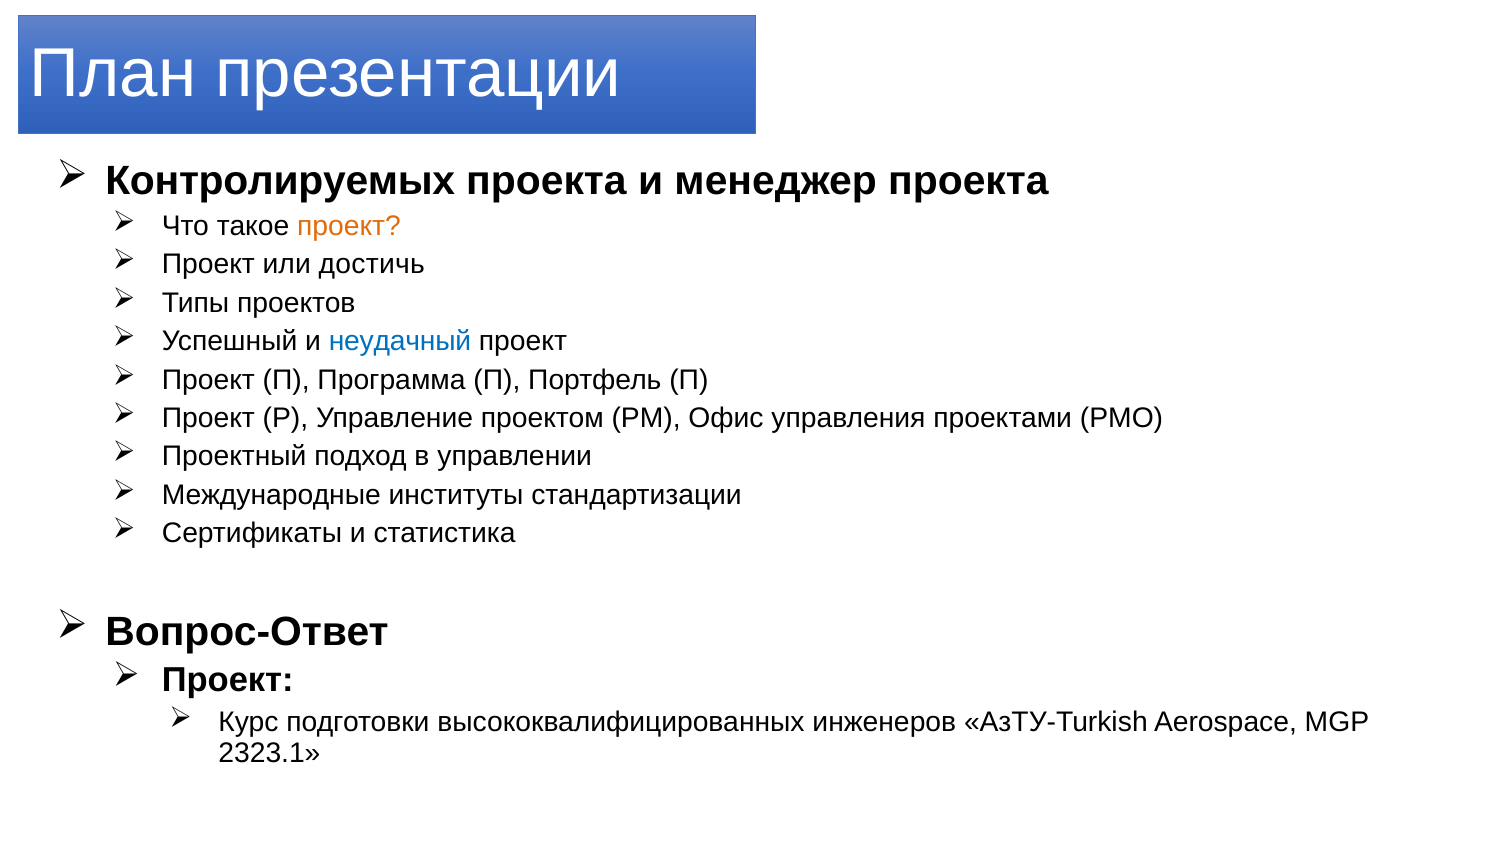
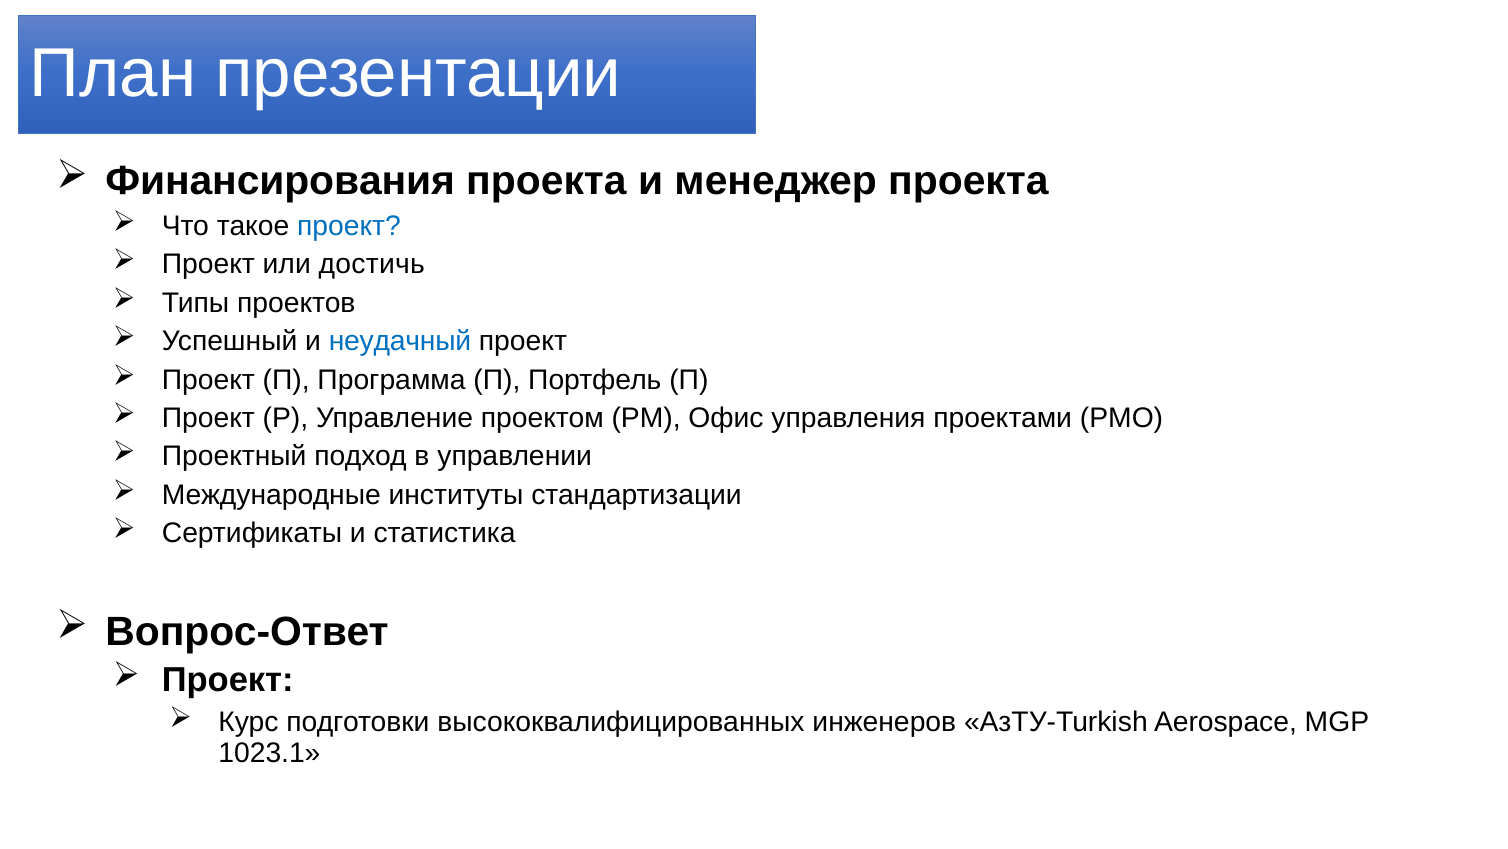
Контролируемых: Контролируемых -> Финансирования (280, 181)
проект colour: orange -> blue (349, 226)
2323.1: 2323.1 -> 1023.1 (269, 752)
